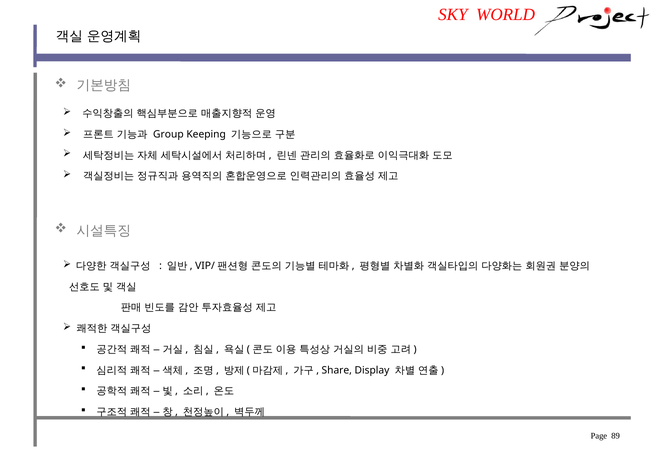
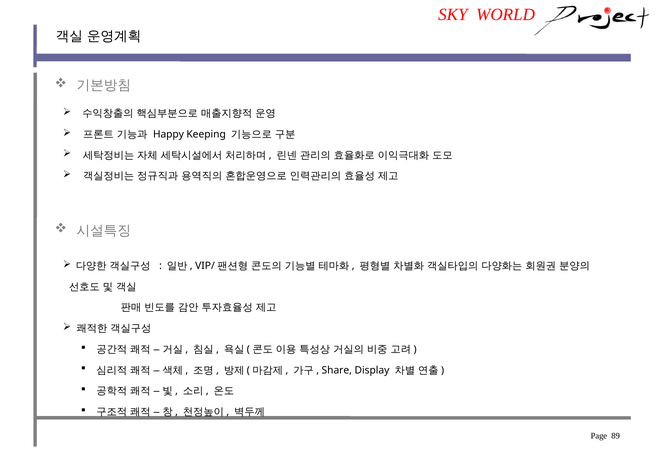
Group: Group -> Happy (168, 134)
